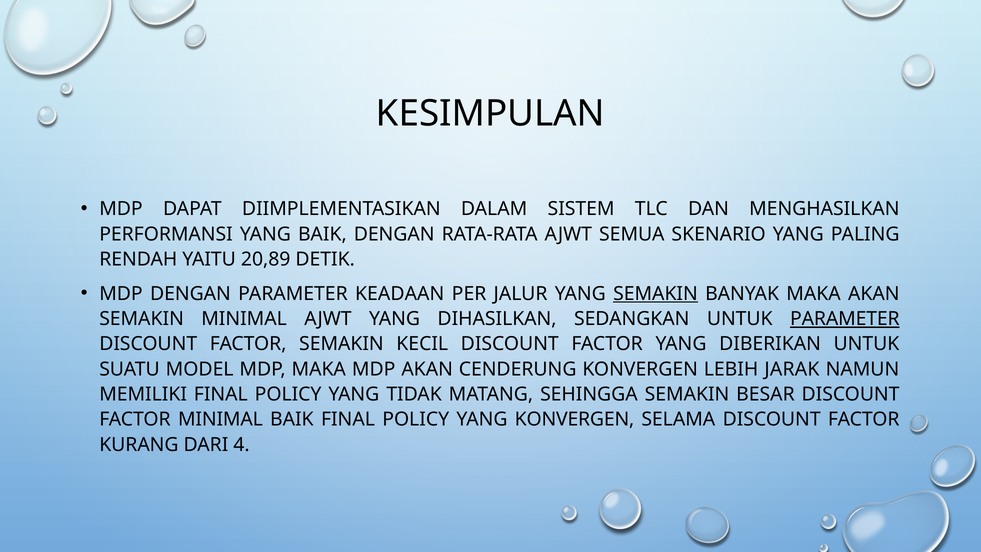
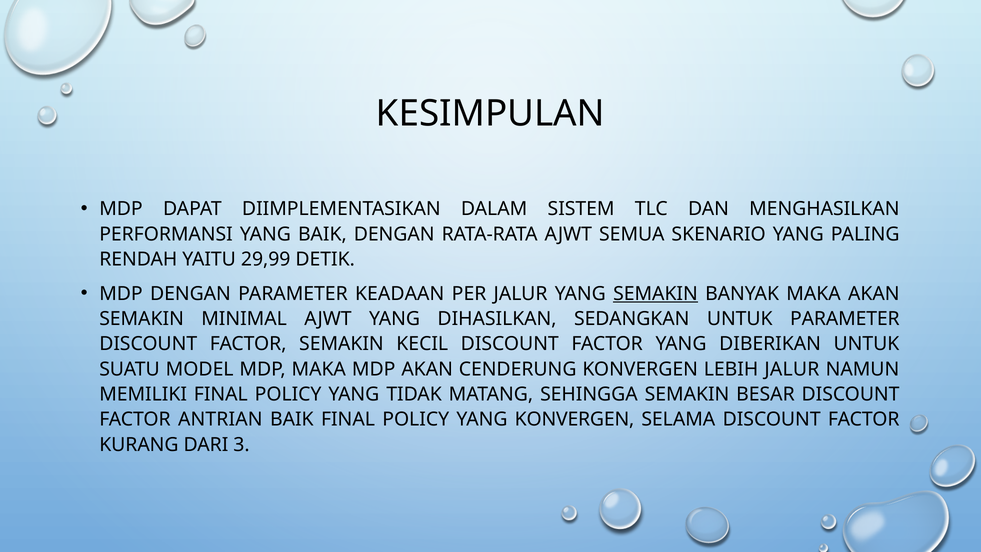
20,89: 20,89 -> 29,99 (266, 259)
PARAMETER underline: present -> none (845, 319)
LEBIH JARAK: JARAK -> JALUR (792, 369)
FACTOR MINIMAL: MINIMAL -> ANTRIAN (220, 419)
4: 4 -> 3 (241, 444)
